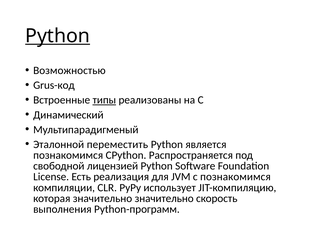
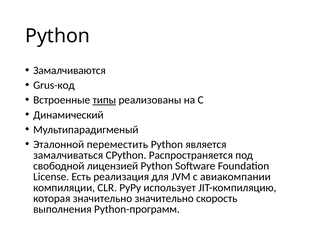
Python underline: present -> none (58, 36)
Возможностью: Возможностью -> Замалчиваются (69, 70)
познакомимся: познакомимся -> замалчиваться (68, 155)
с познакомимся: познакомимся -> авиакомпании (235, 177)
